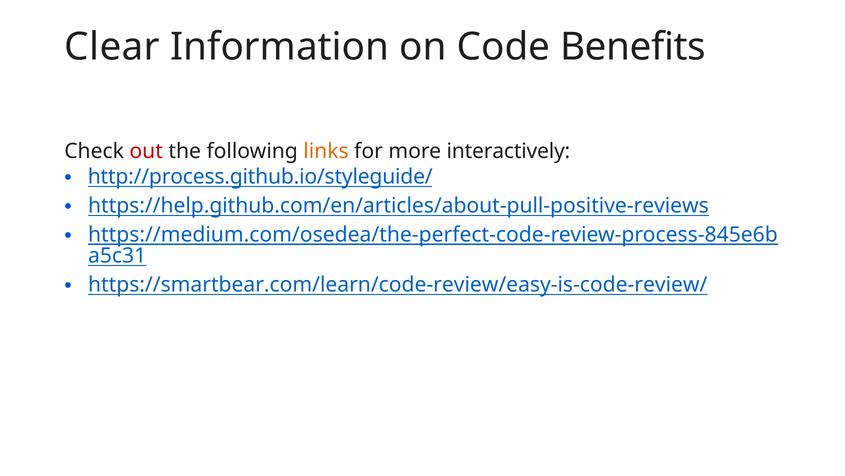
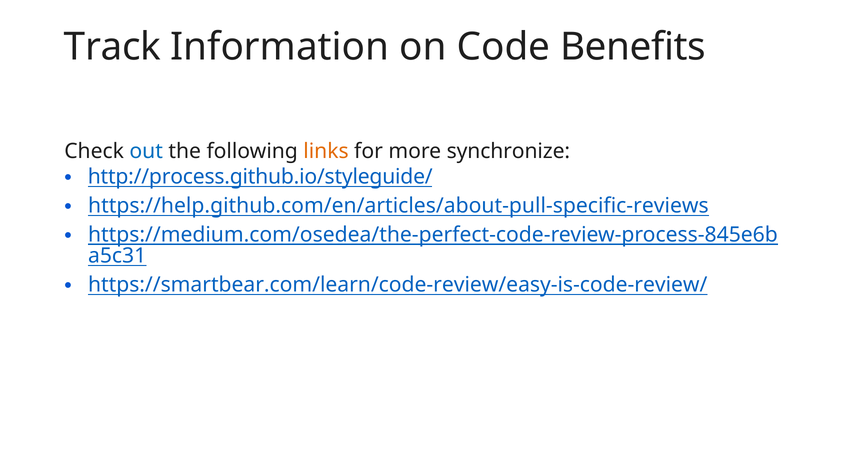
Clear: Clear -> Track (112, 47)
out colour: red -> blue (146, 151)
interactively: interactively -> synchronize (508, 151)
https://help.github.com/en/articles/about-pull-positive-reviews: https://help.github.com/en/articles/about-pull-positive-reviews -> https://help.github.com/en/articles/about-pull-specific-reviews (398, 205)
